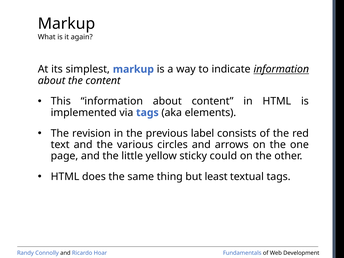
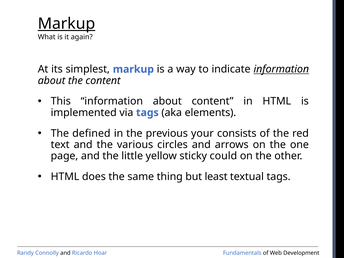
Markup underline: none -> present (67, 24)
revision: revision -> defined (91, 133)
label: label -> your (202, 133)
